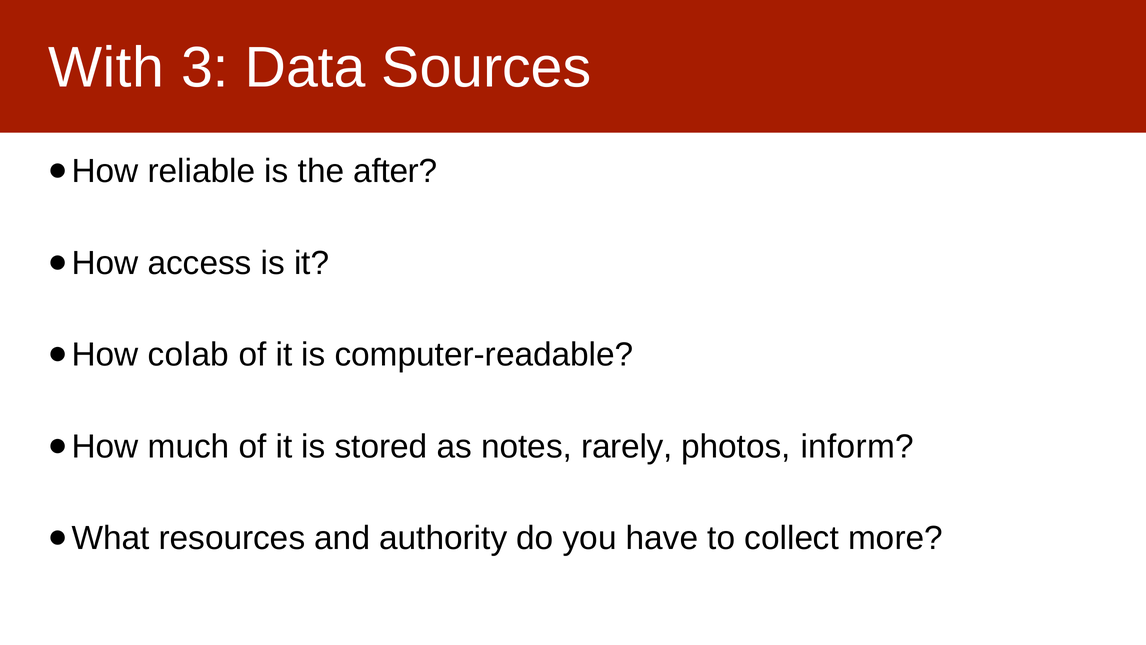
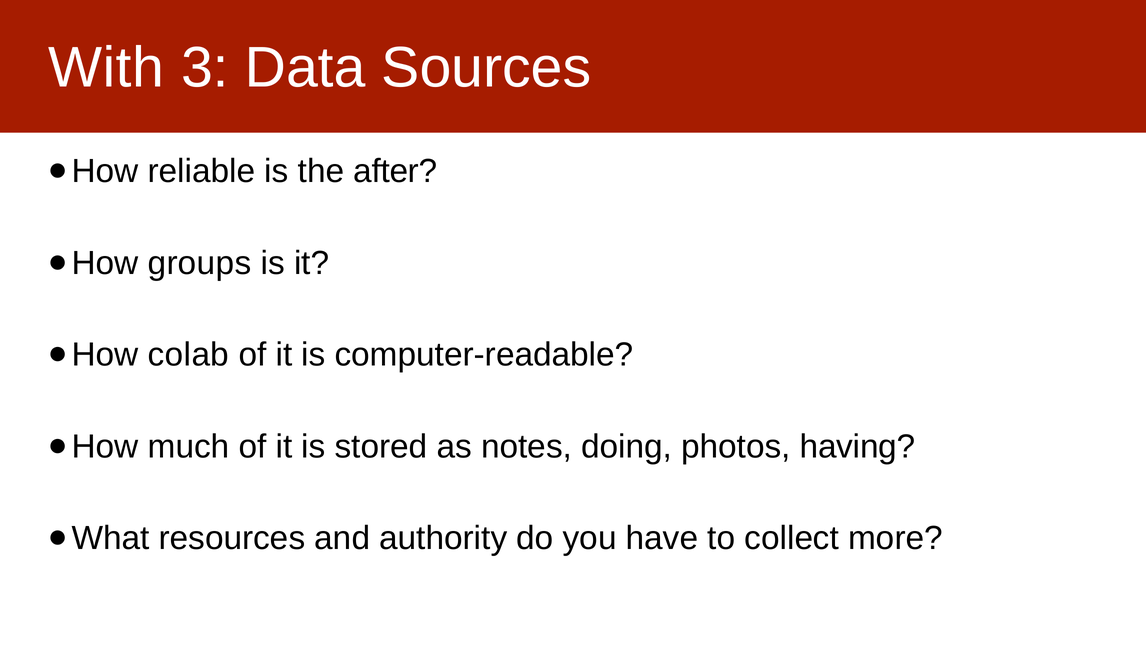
access: access -> groups (200, 263)
rarely: rarely -> doing (627, 446)
inform: inform -> having (858, 446)
